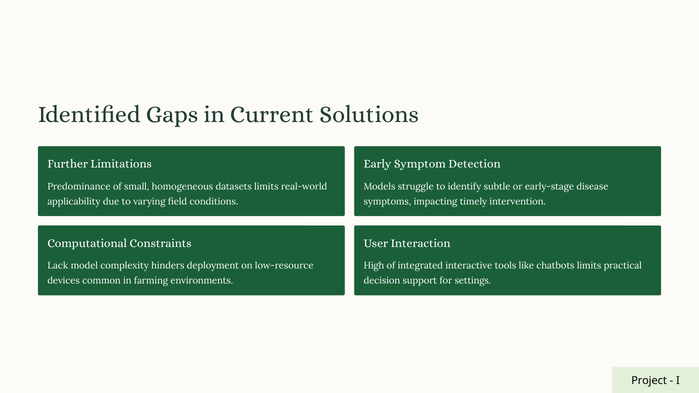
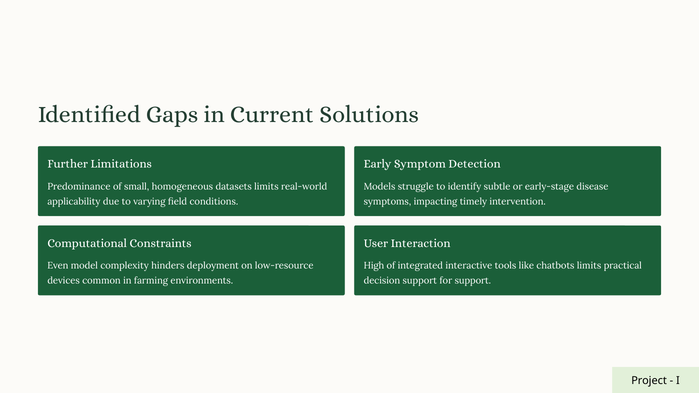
Lack: Lack -> Even (58, 266)
for settings: settings -> support (473, 281)
